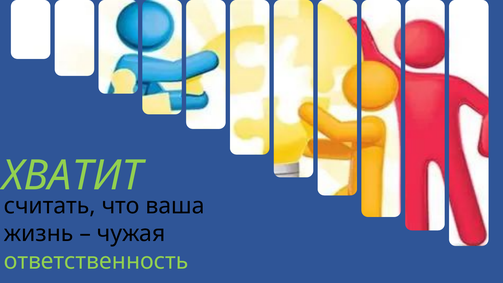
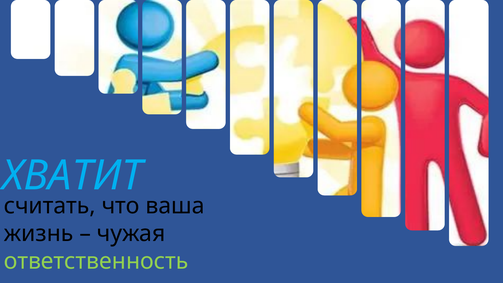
ХВАТИТ colour: light green -> light blue (72, 176)
